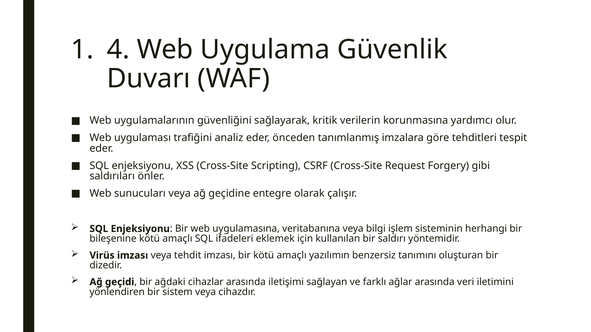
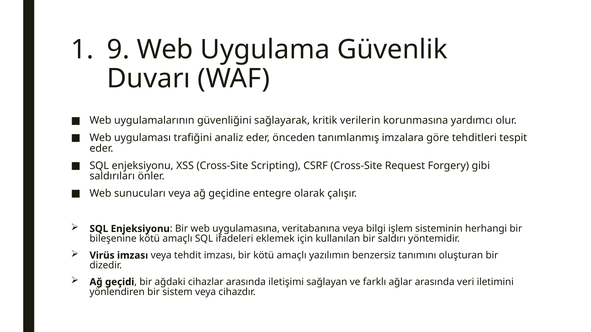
4: 4 -> 9 (118, 50)
